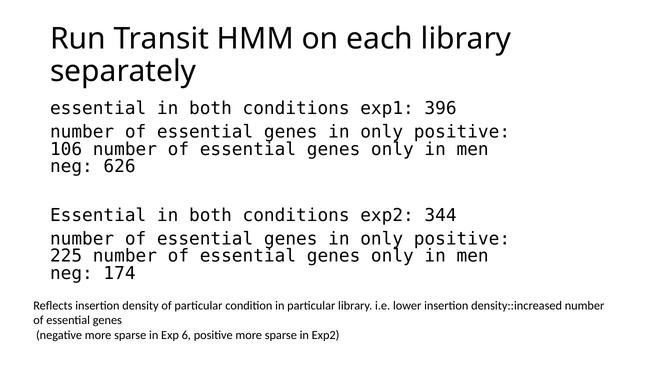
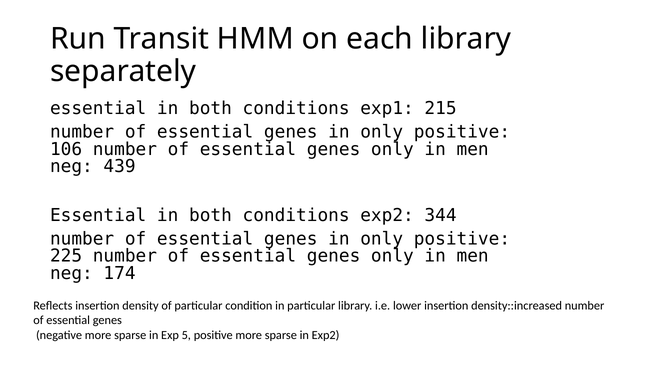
396: 396 -> 215 (441, 109)
626: 626 -> 439 (120, 167)
6: 6 -> 5 (186, 335)
